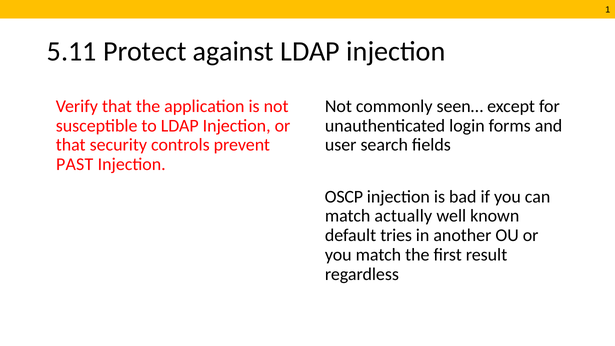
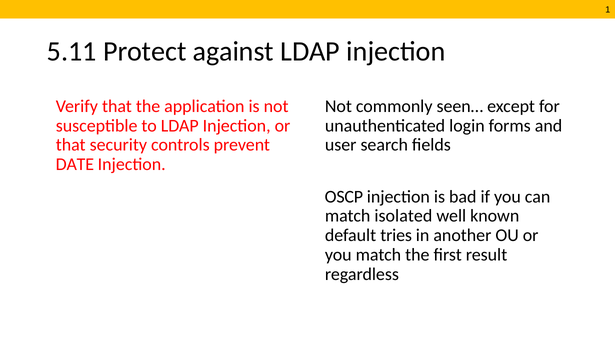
PAST: PAST -> DATE (75, 164)
actually: actually -> isolated (403, 216)
